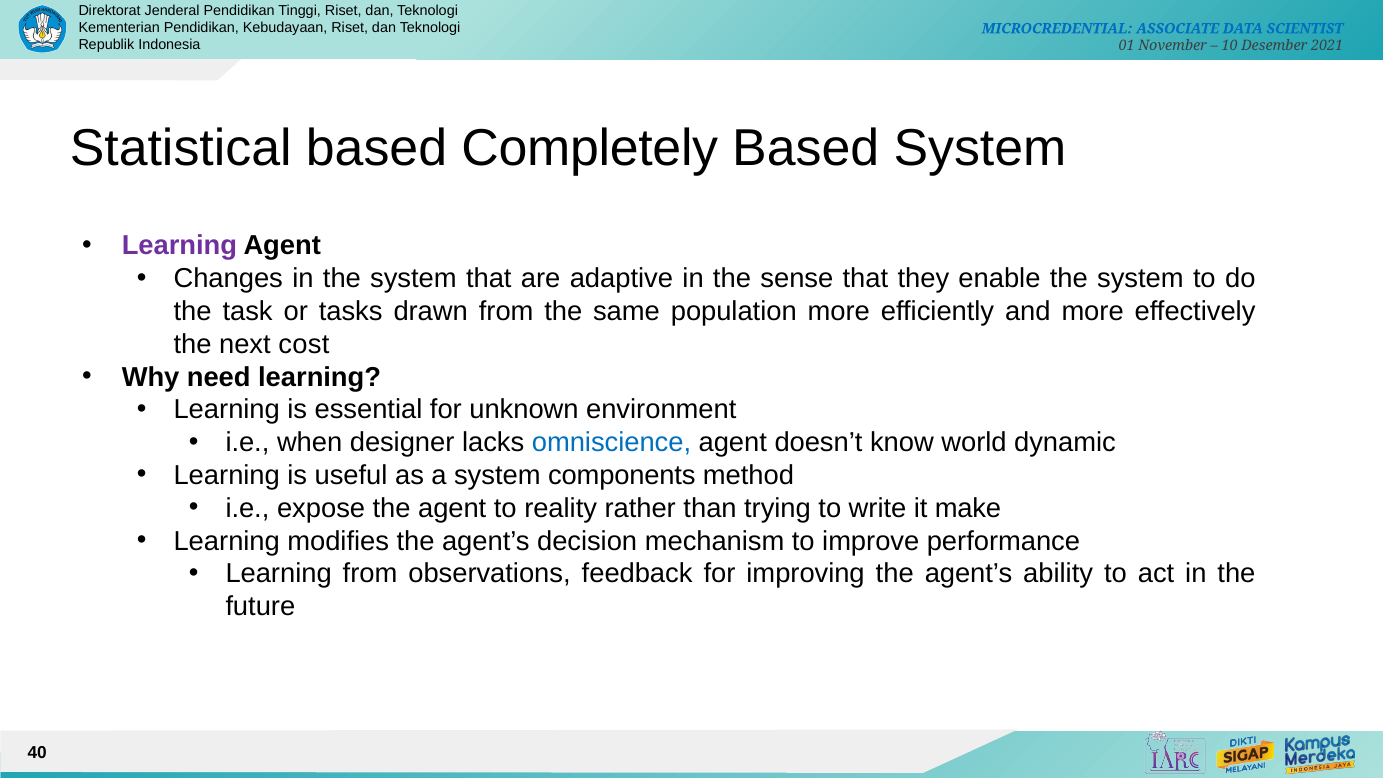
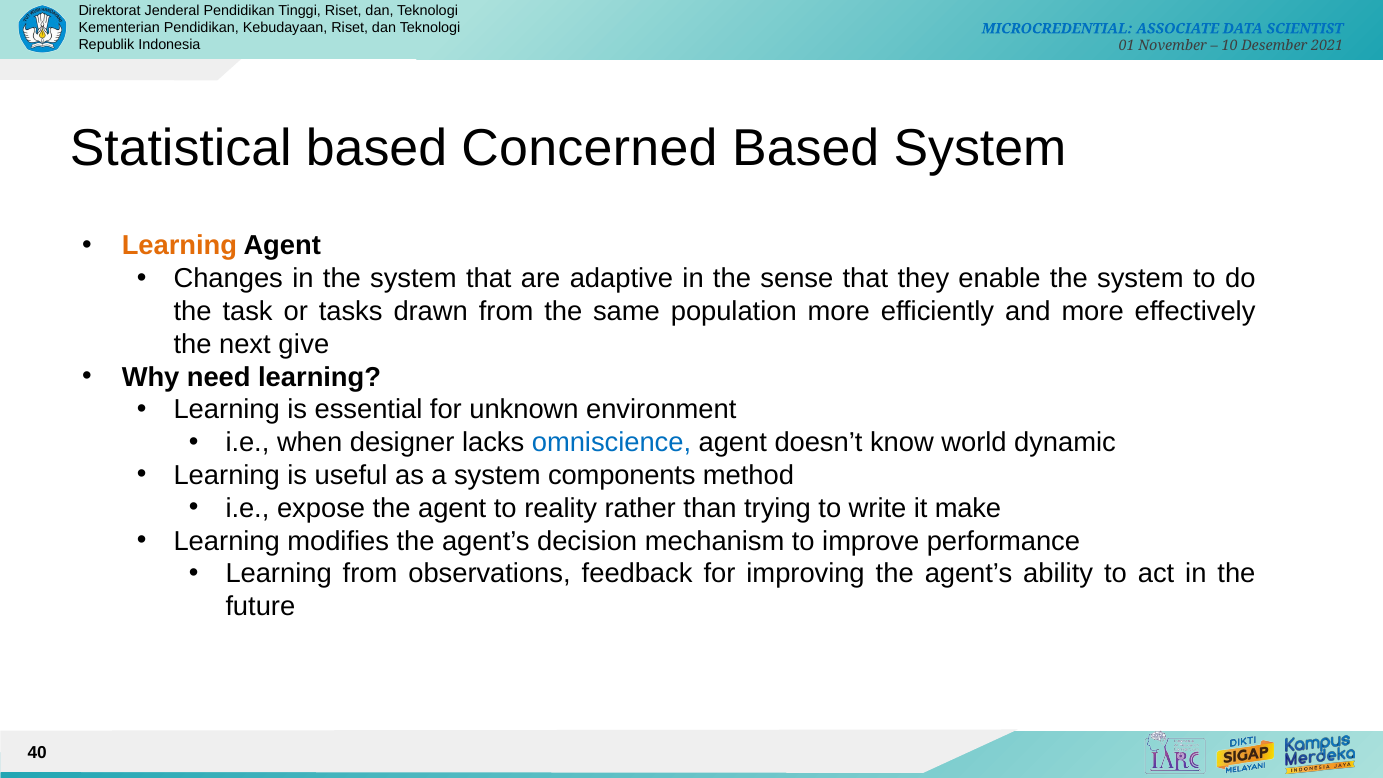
Completely: Completely -> Concerned (590, 149)
Learning colour: purple -> orange (179, 246)
cost: cost -> give (304, 344)
